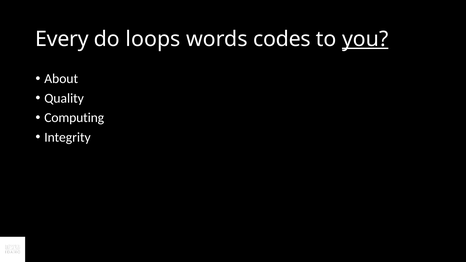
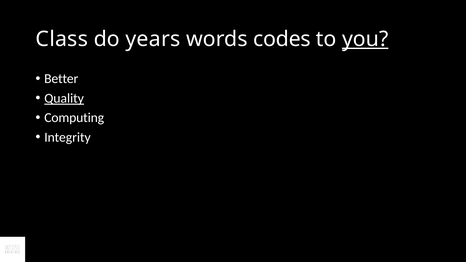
Every: Every -> Class (62, 39)
loops: loops -> years (153, 39)
About: About -> Better (61, 79)
Quality underline: none -> present (64, 98)
